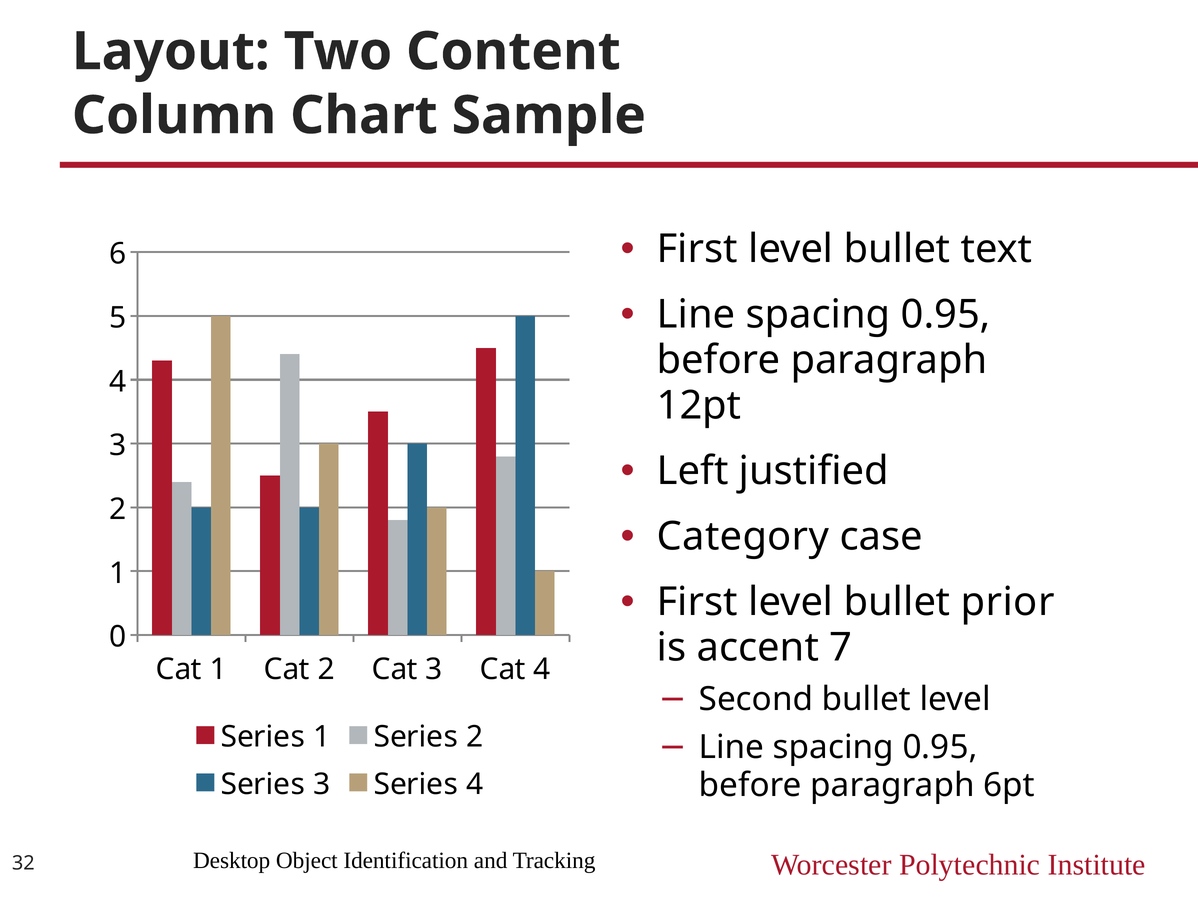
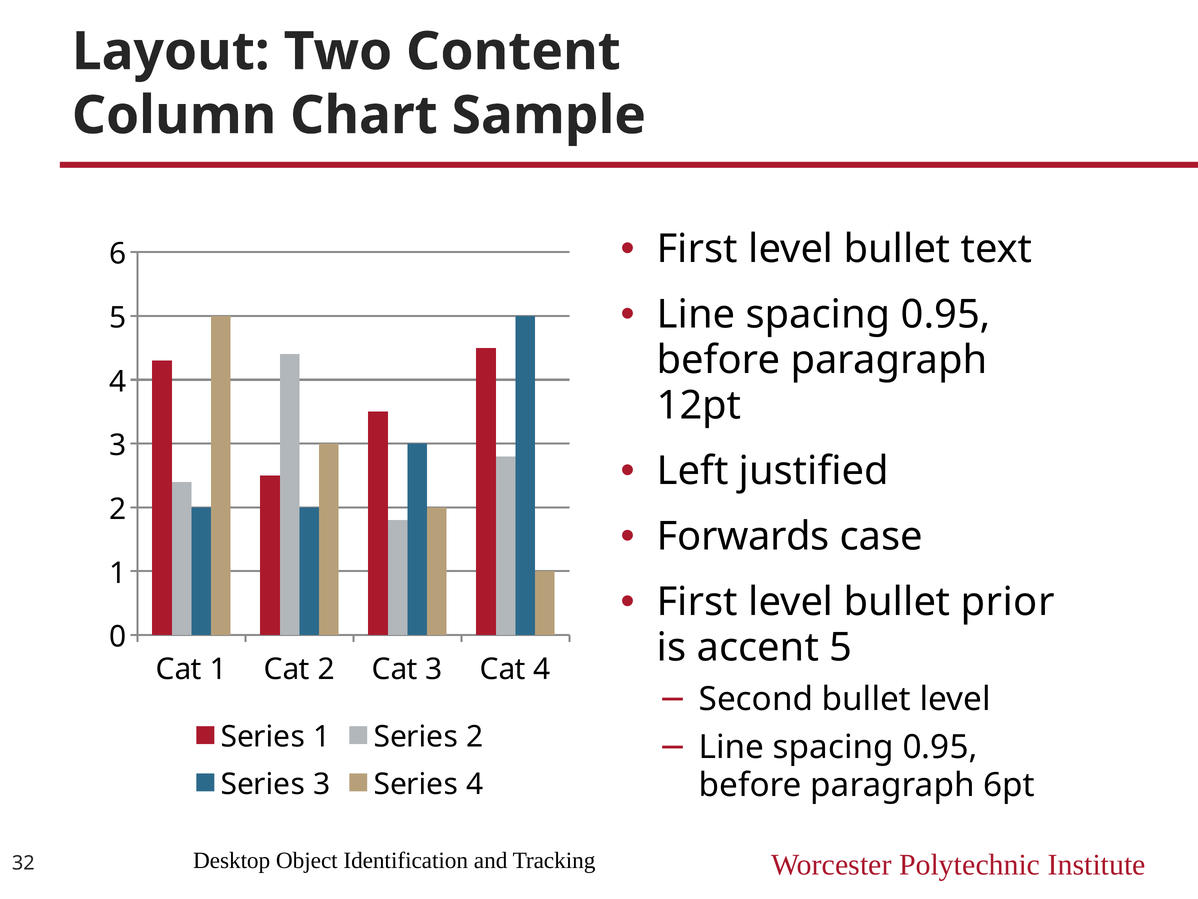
Category: Category -> Forwards (743, 536)
accent 7: 7 -> 5 (841, 647)
